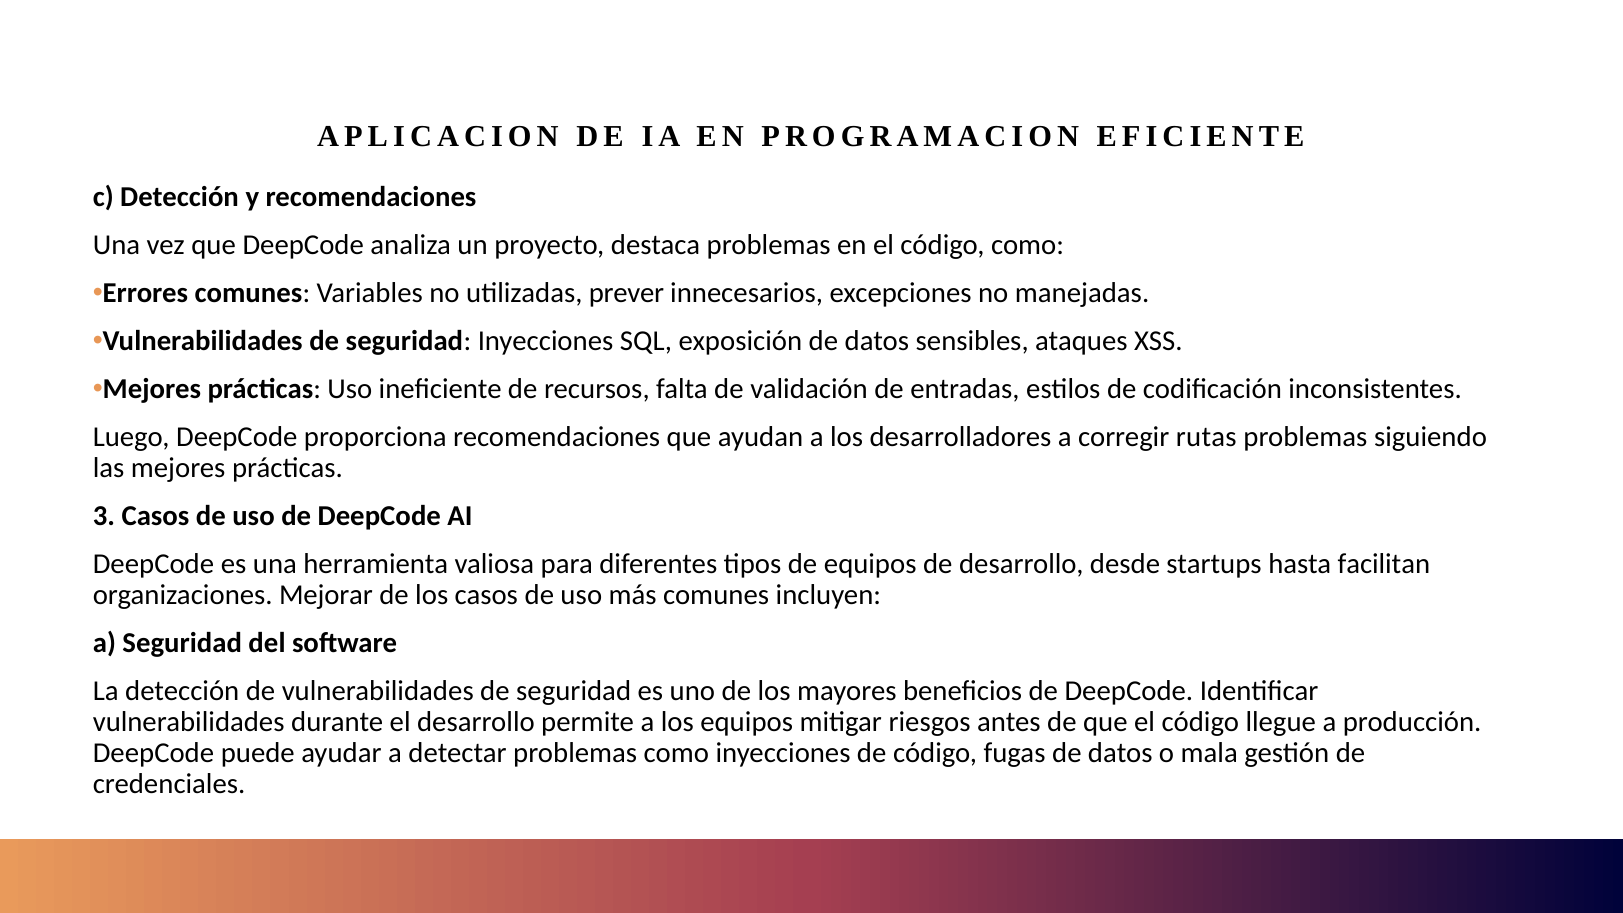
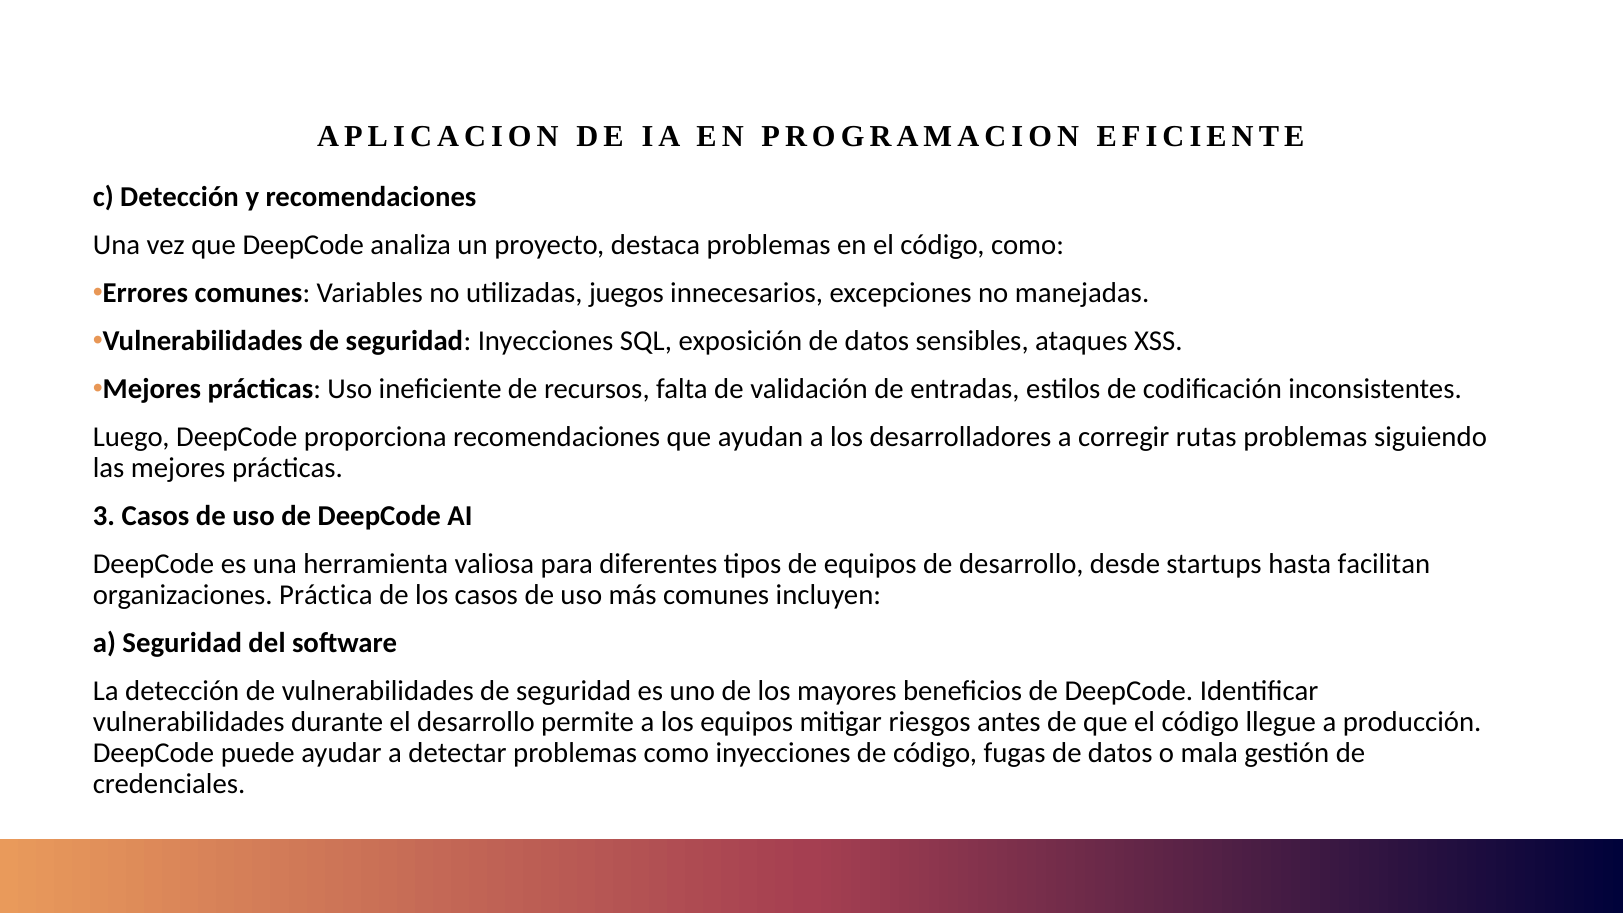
prever: prever -> juegos (626, 293)
Mejorar: Mejorar -> Práctica (326, 595)
